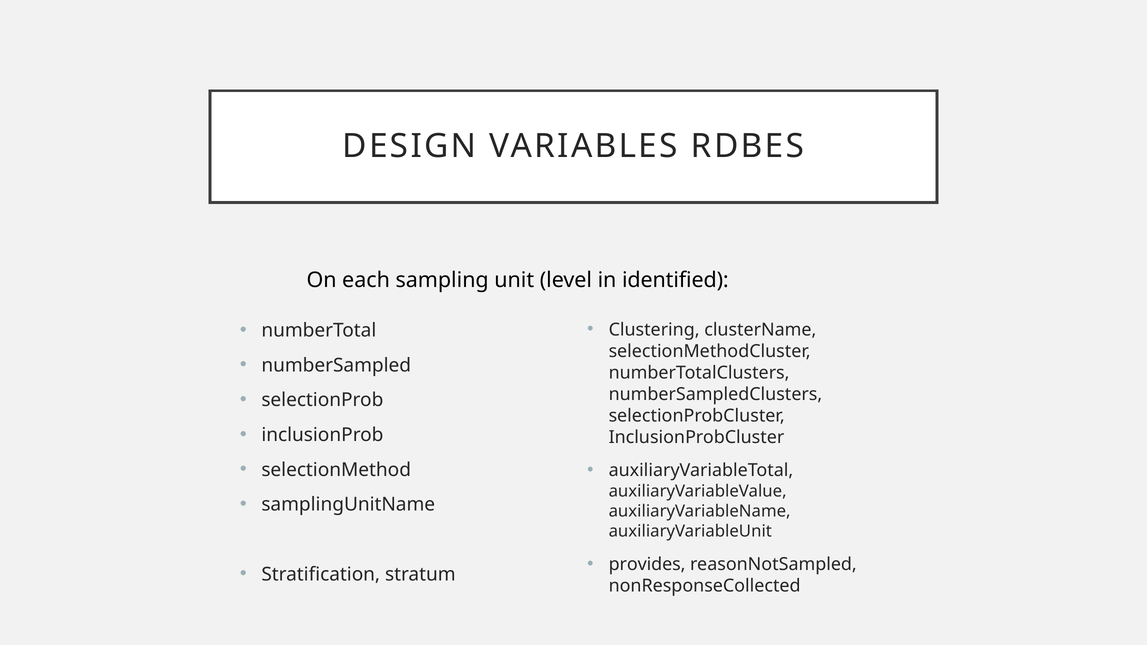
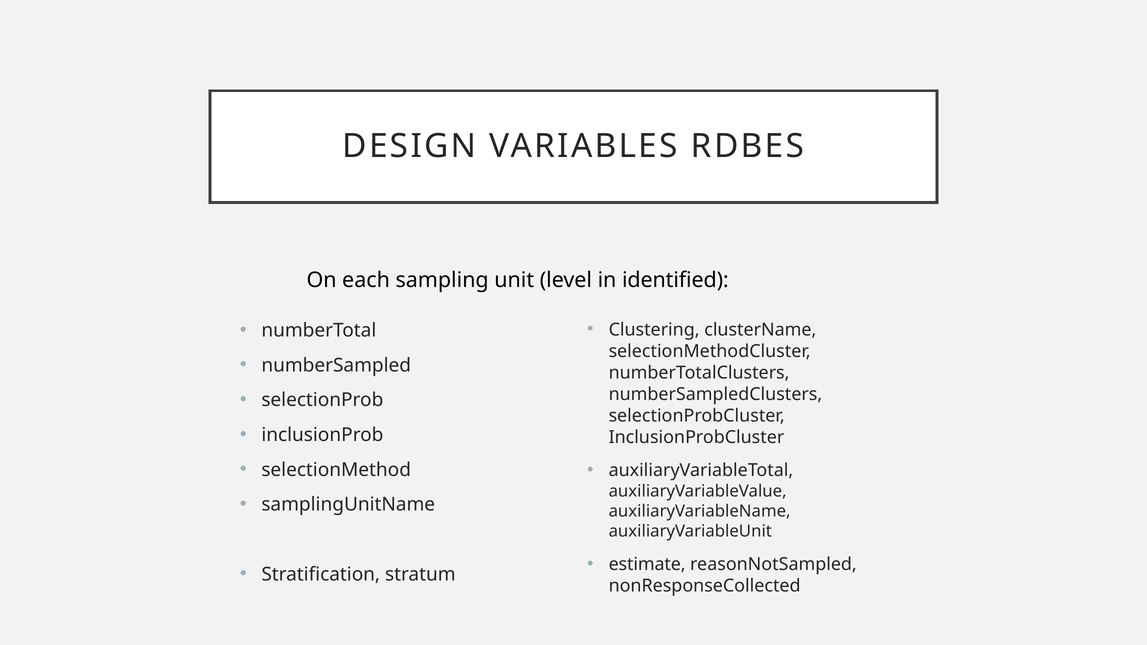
provides: provides -> estimate (647, 564)
